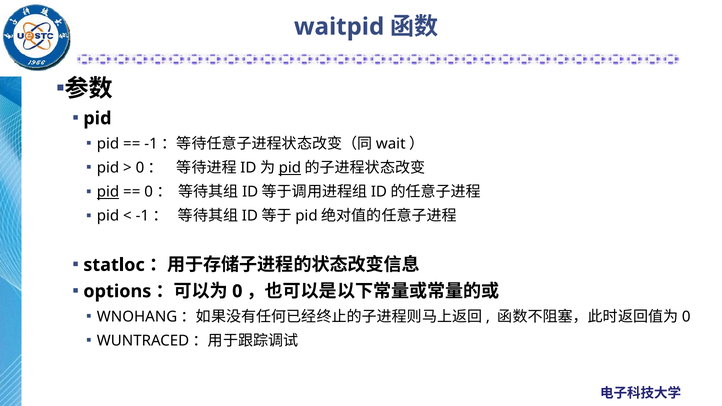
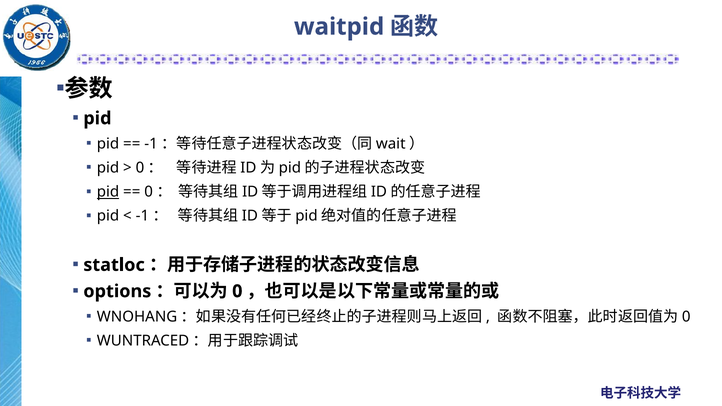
pid underline: present -> none (290, 168)
